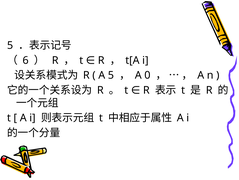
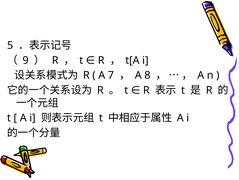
6: 6 -> 9 (26, 60)
A 5: 5 -> 7 (111, 75)
0: 0 -> 8 (147, 75)
